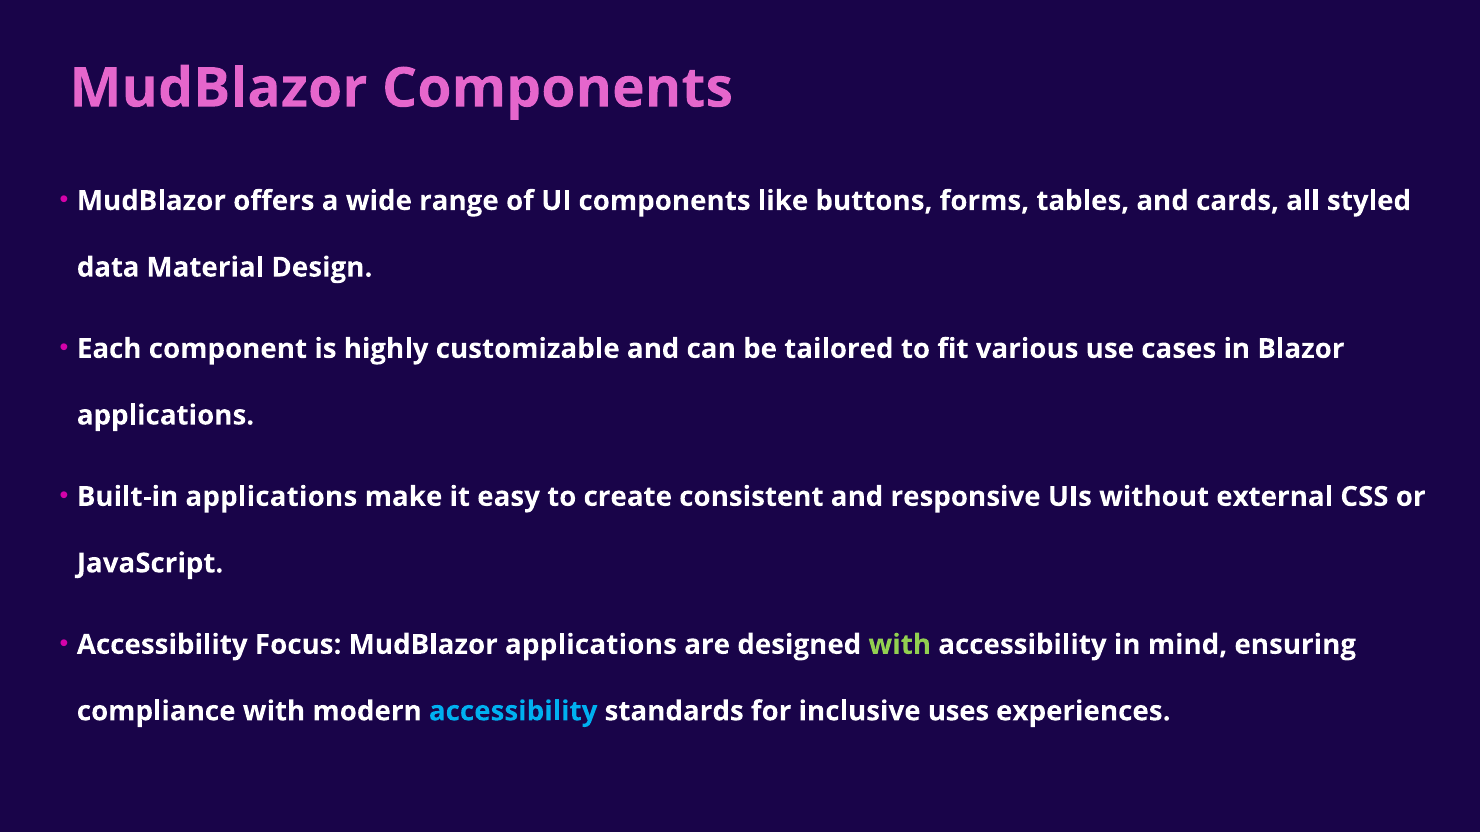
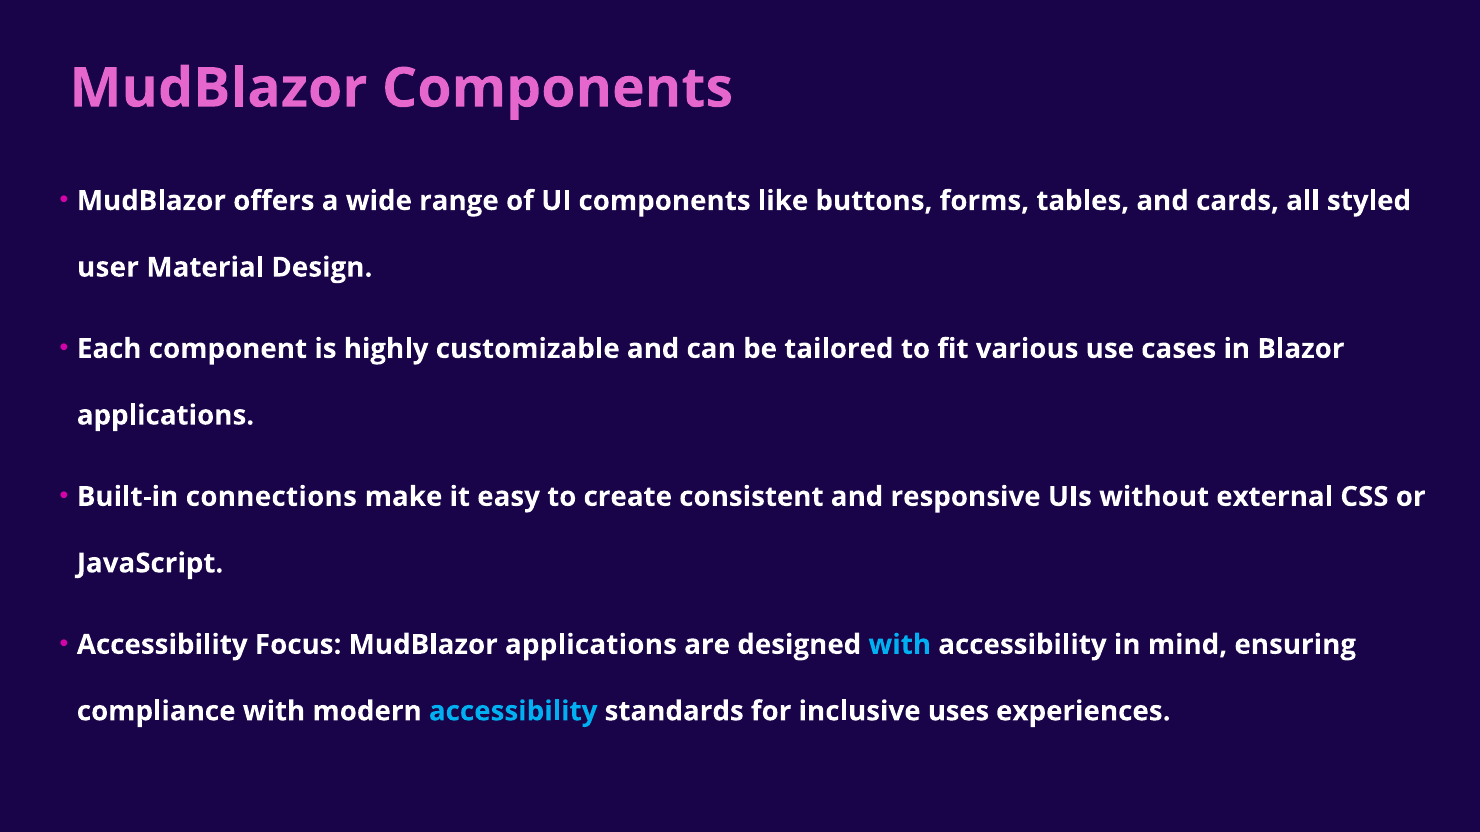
data: data -> user (108, 268)
Built-in applications: applications -> connections (271, 497)
with colour: light green -> light blue (900, 645)
